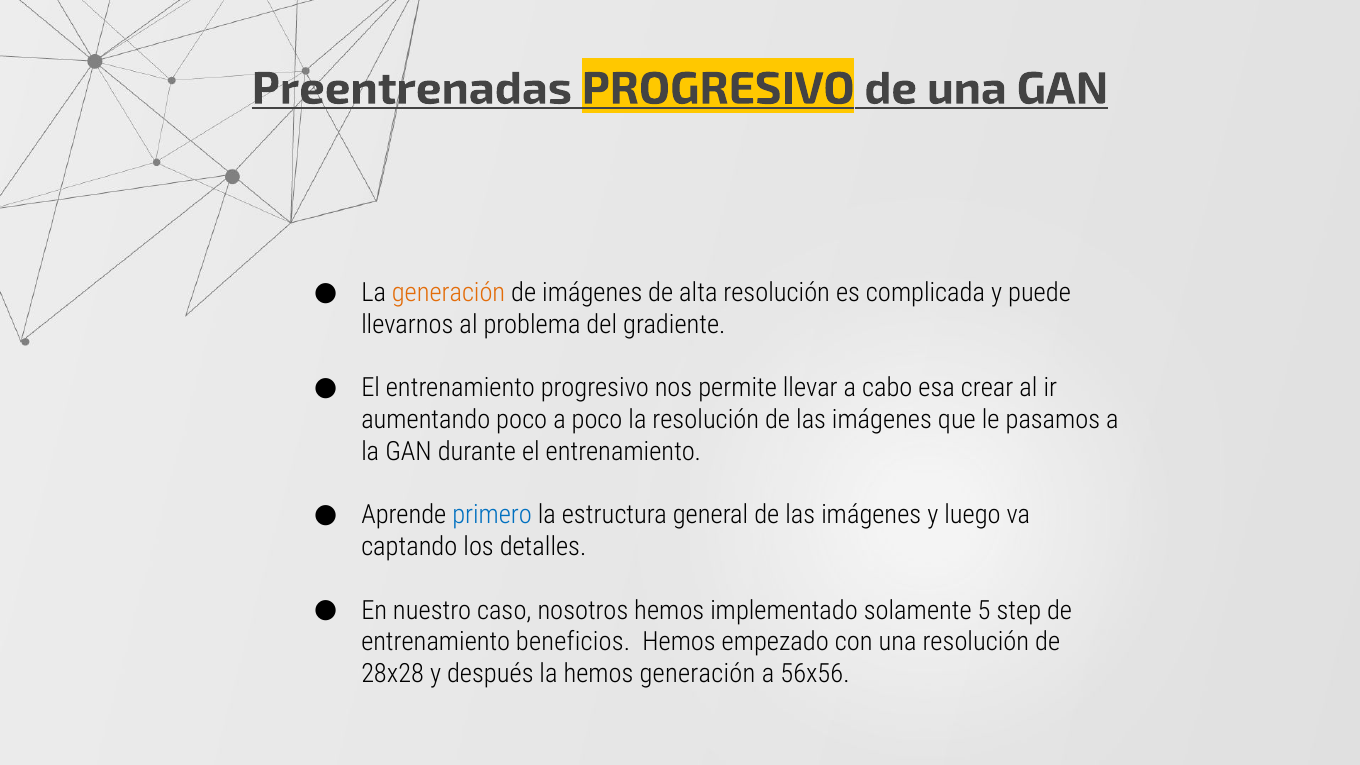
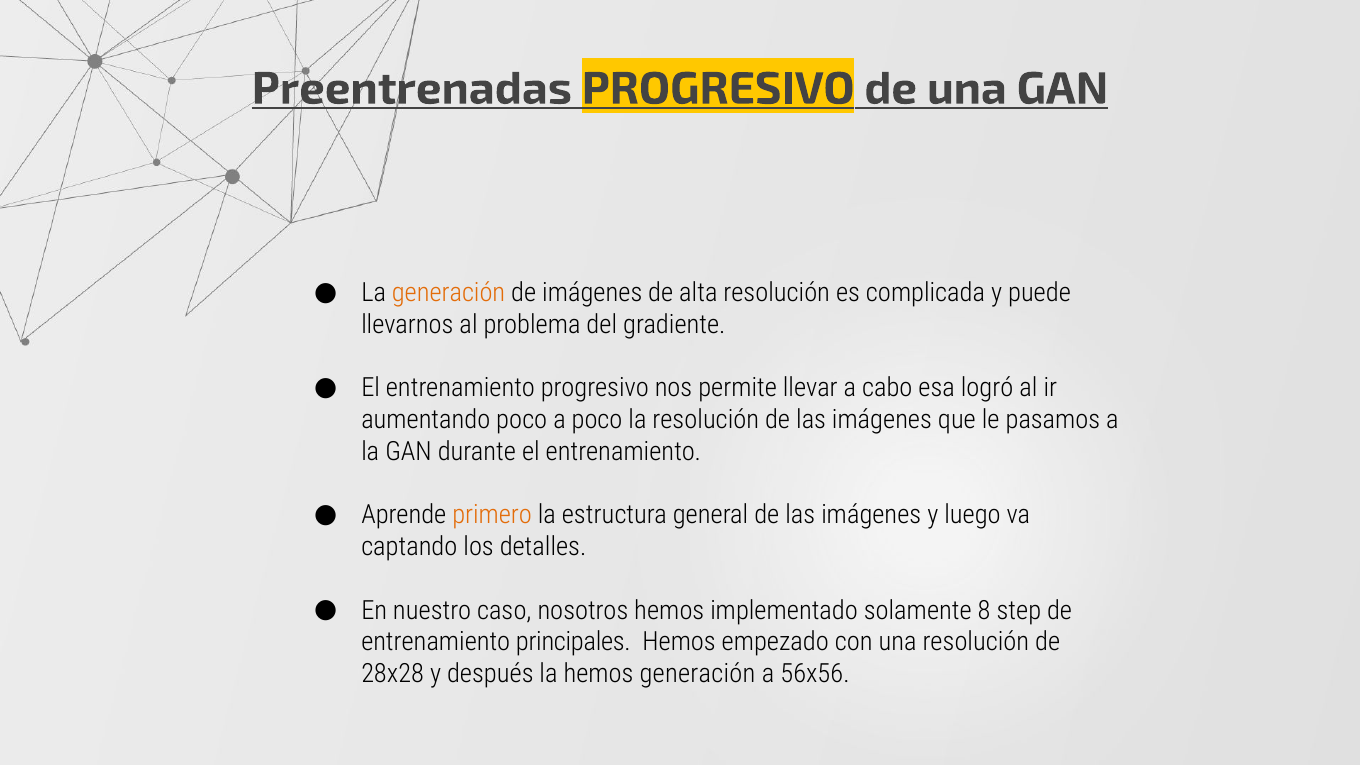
crear: crear -> logró (987, 388)
primero colour: blue -> orange (492, 515)
5: 5 -> 8 (984, 610)
beneficios: beneficios -> principales (573, 642)
